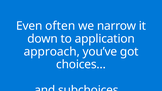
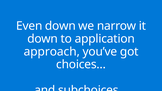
Even often: often -> down (60, 26)
